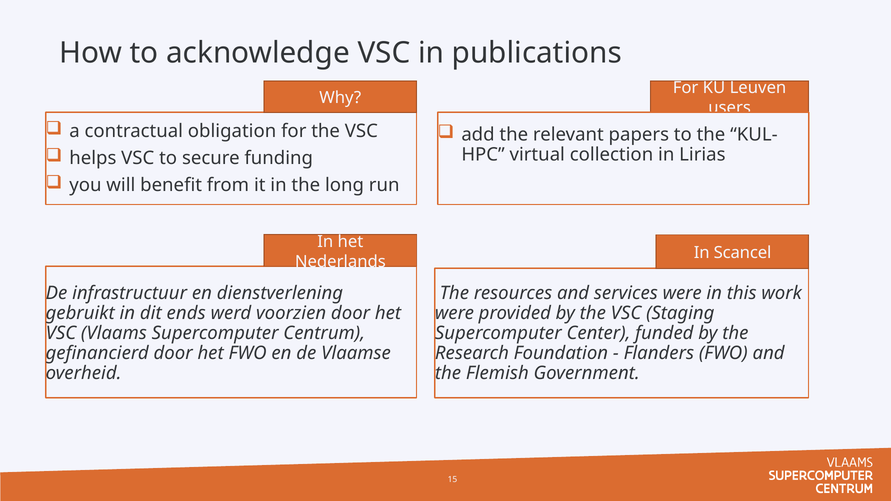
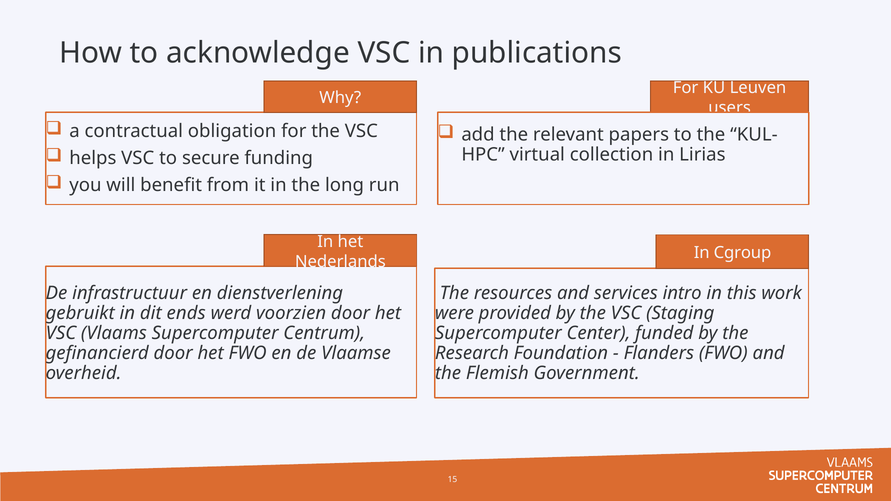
Scancel: Scancel -> Cgroup (743, 253)
services were: were -> intro (682, 293)
